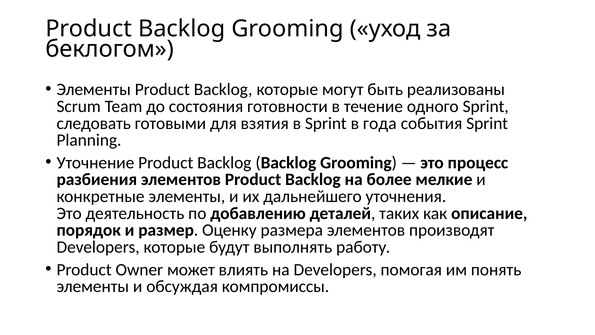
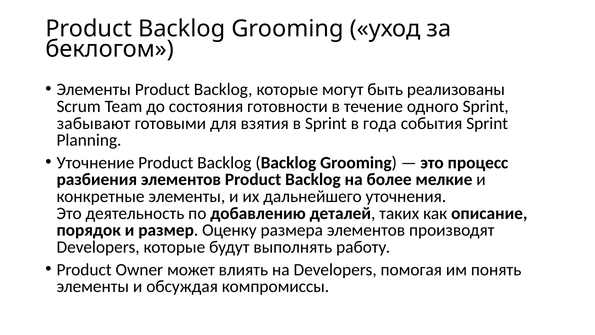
следовать: следовать -> забывают (94, 123)
